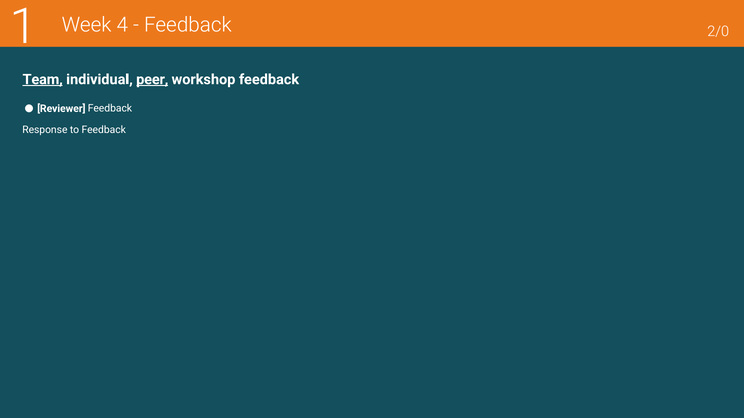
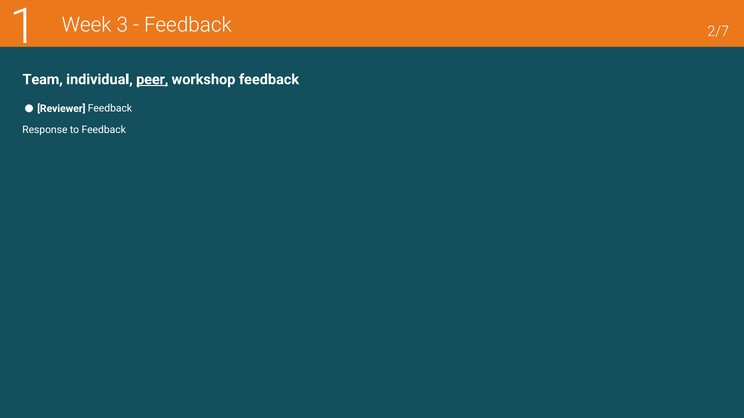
4: 4 -> 3 (122, 25)
2/0: 2/0 -> 2/7 (718, 32)
Team underline: present -> none (43, 80)
